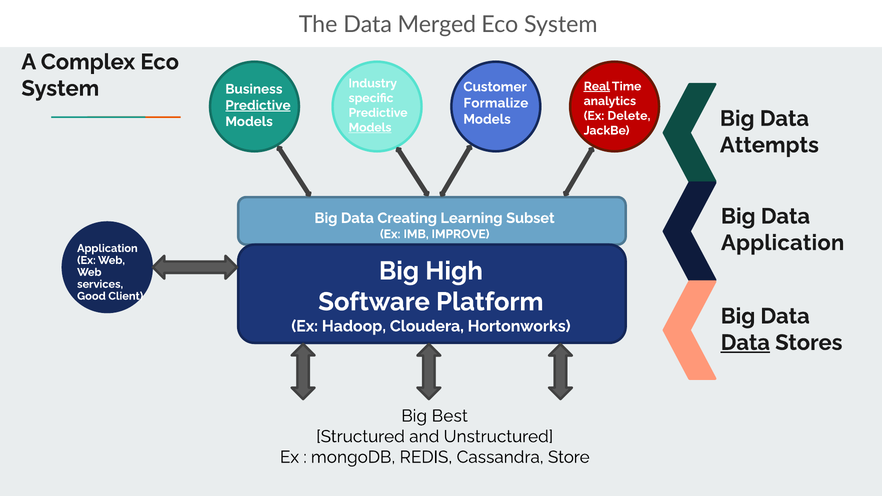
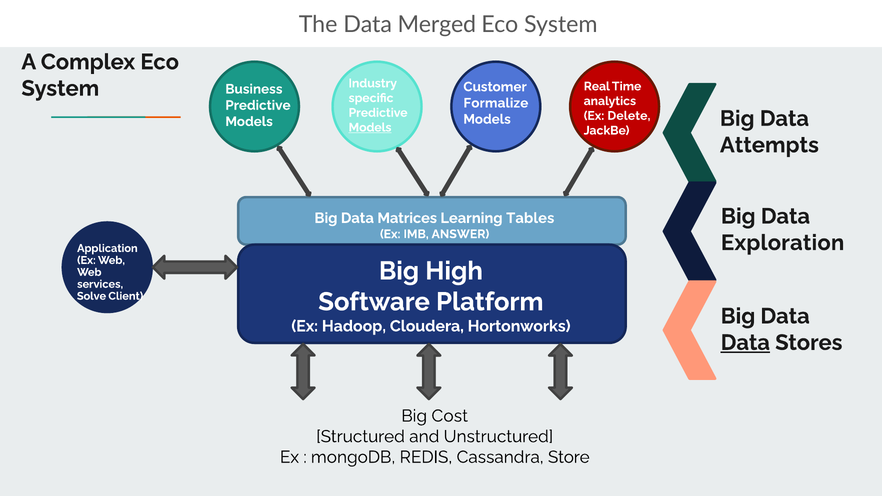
Real underline: present -> none (597, 86)
Predictive underline: present -> none (258, 105)
Creating: Creating -> Matrices (407, 218)
Subset: Subset -> Tables (530, 218)
IMPROVE: IMPROVE -> ANSWER (460, 234)
Application: Application -> Exploration (783, 243)
Good: Good -> Solve (92, 296)
Best: Best -> Cost (450, 416)
